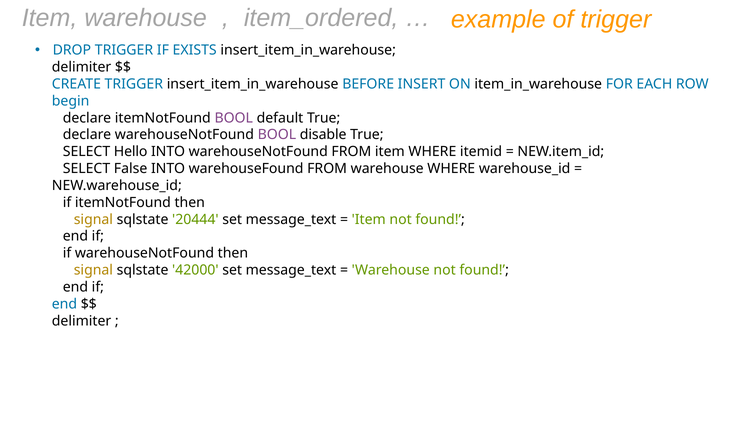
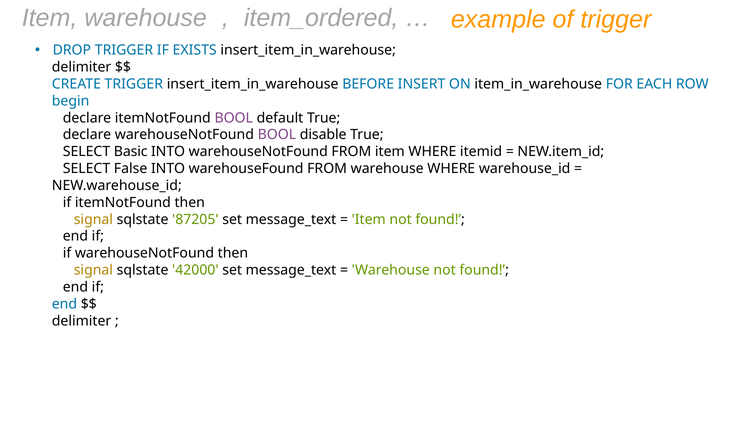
Hello: Hello -> Basic (131, 152)
20444: 20444 -> 87205 (195, 219)
